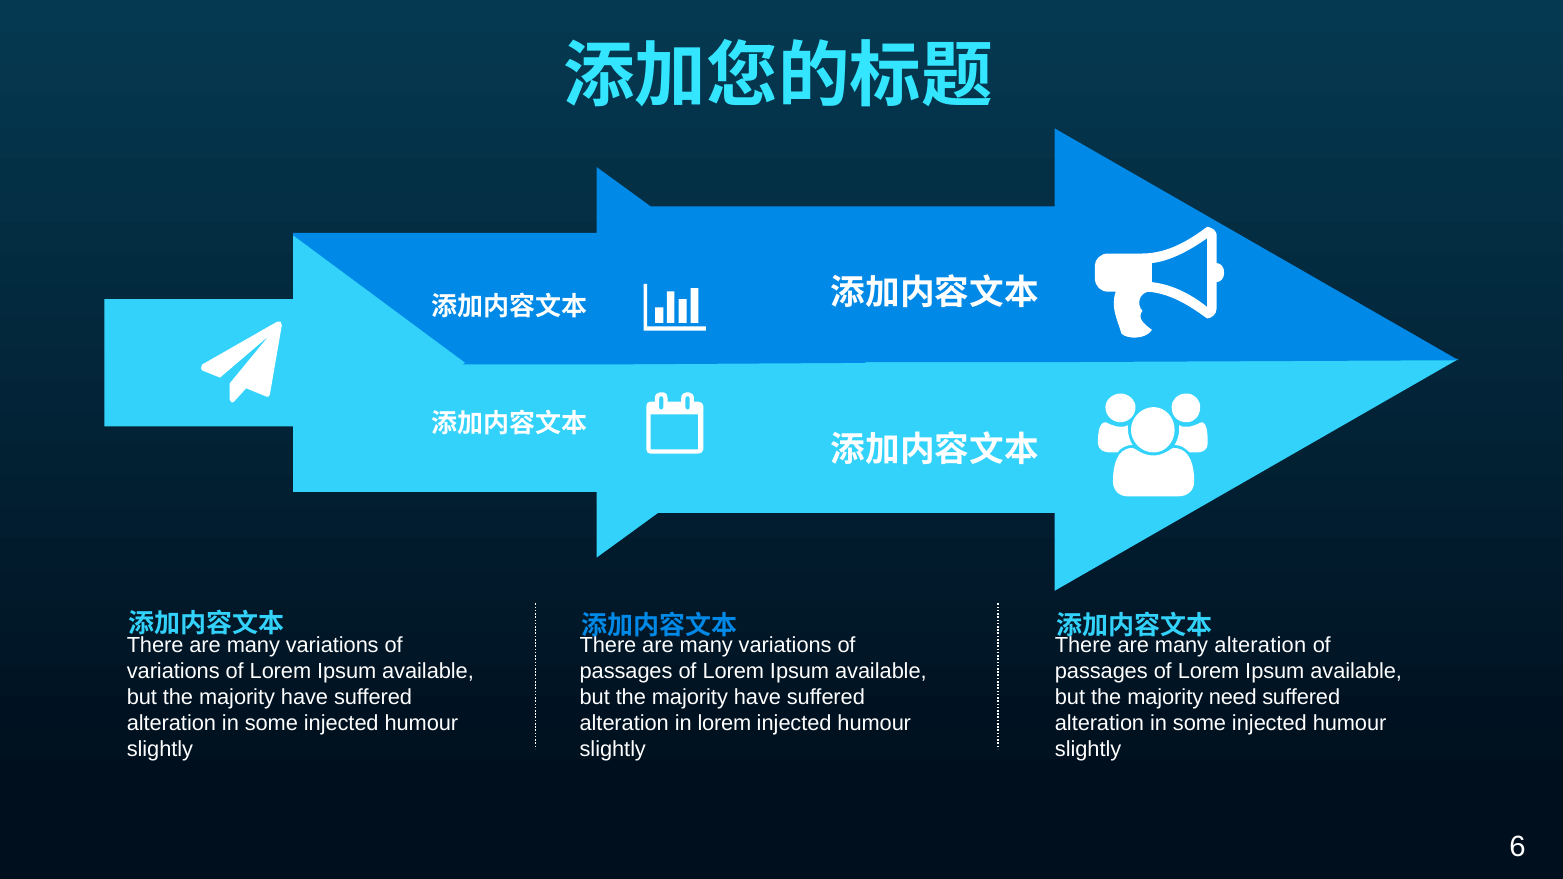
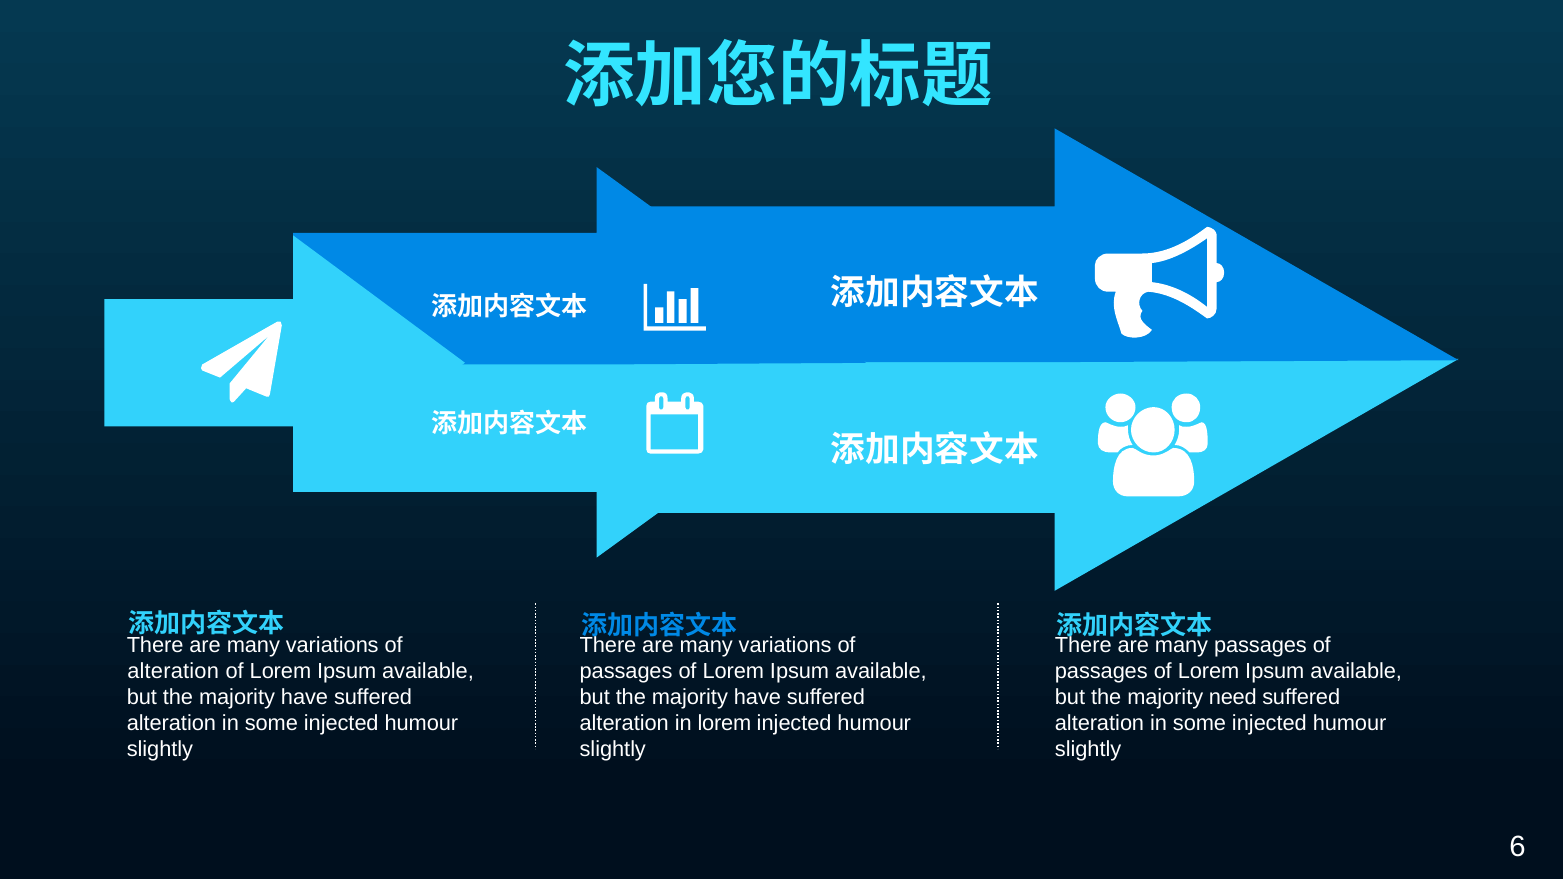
many alteration: alteration -> passages (1260, 645)
variations: variations -> alteration (173, 671)
